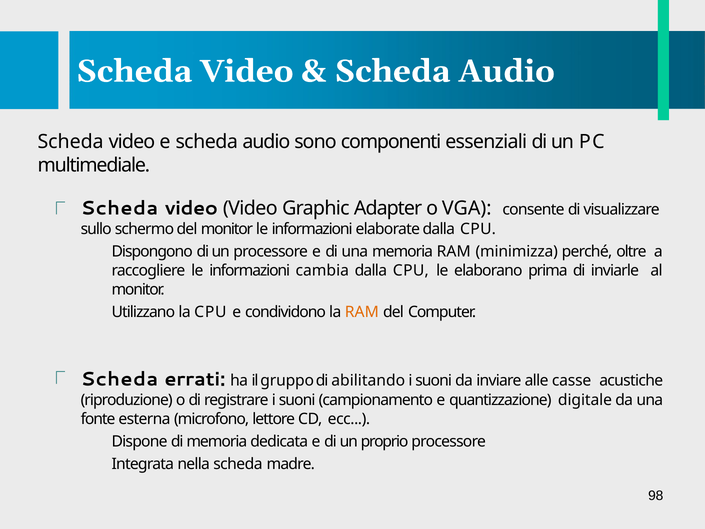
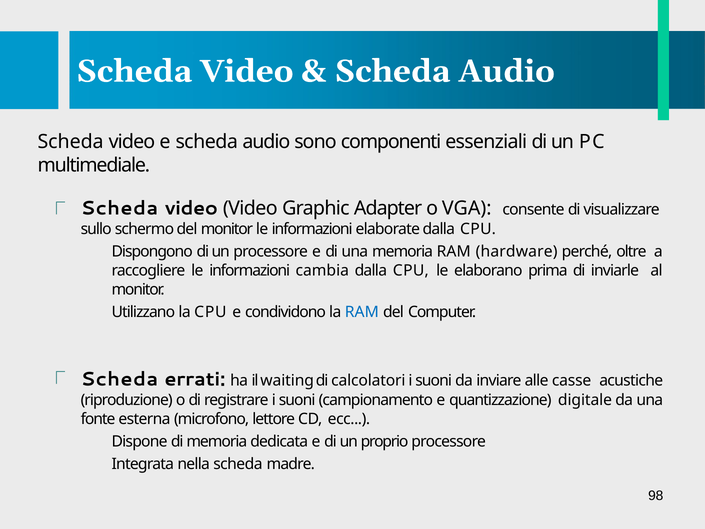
minimizza: minimizza -> hardware (517, 252)
RAM colour: orange -> blue (362, 312)
gruppo: gruppo -> waiting (287, 380)
abilitando: abilitando -> calcolatori (368, 380)
